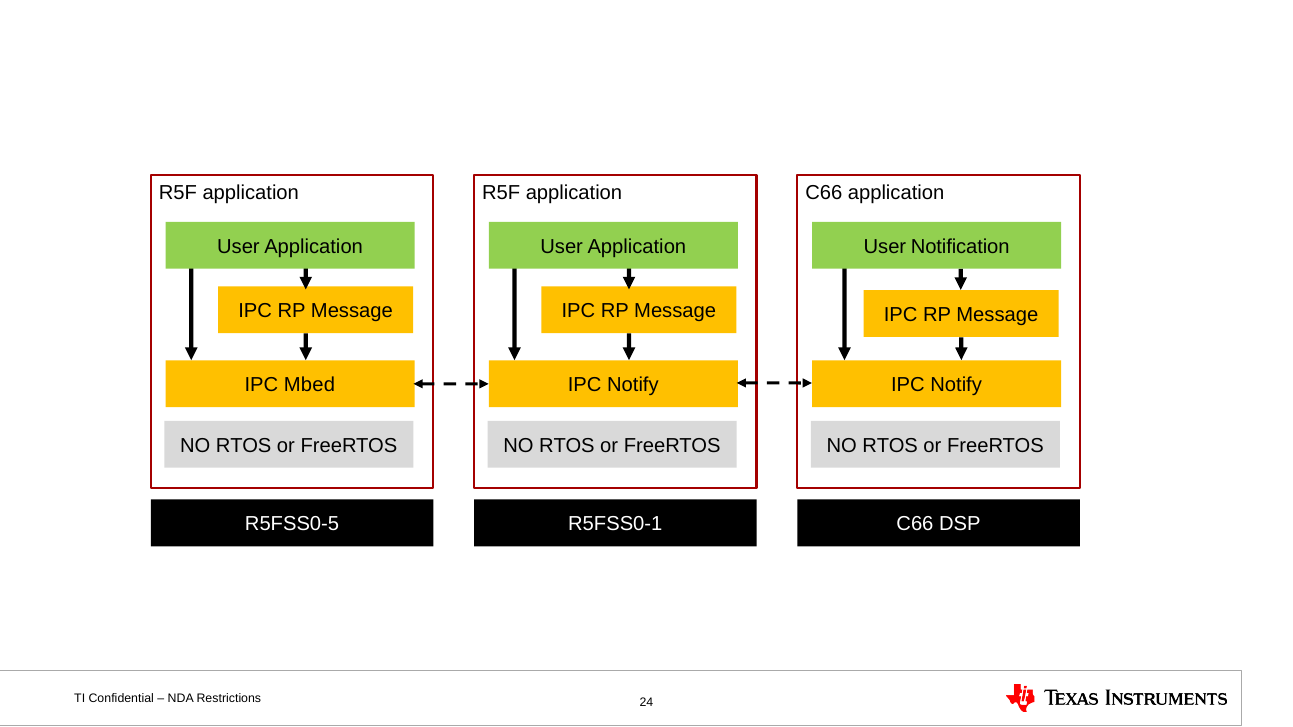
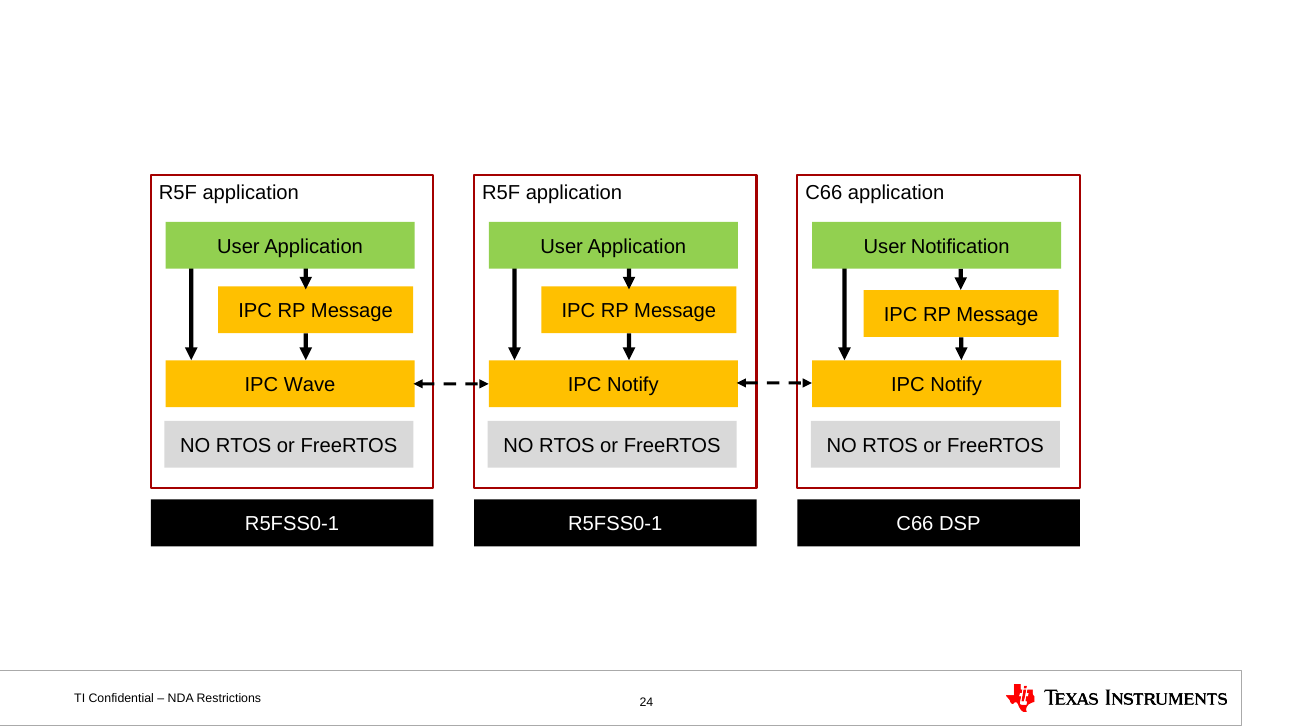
Mbed: Mbed -> Wave (310, 385)
R5FSS0-5: R5FSS0-5 -> R5FSS0-1 (292, 525)
